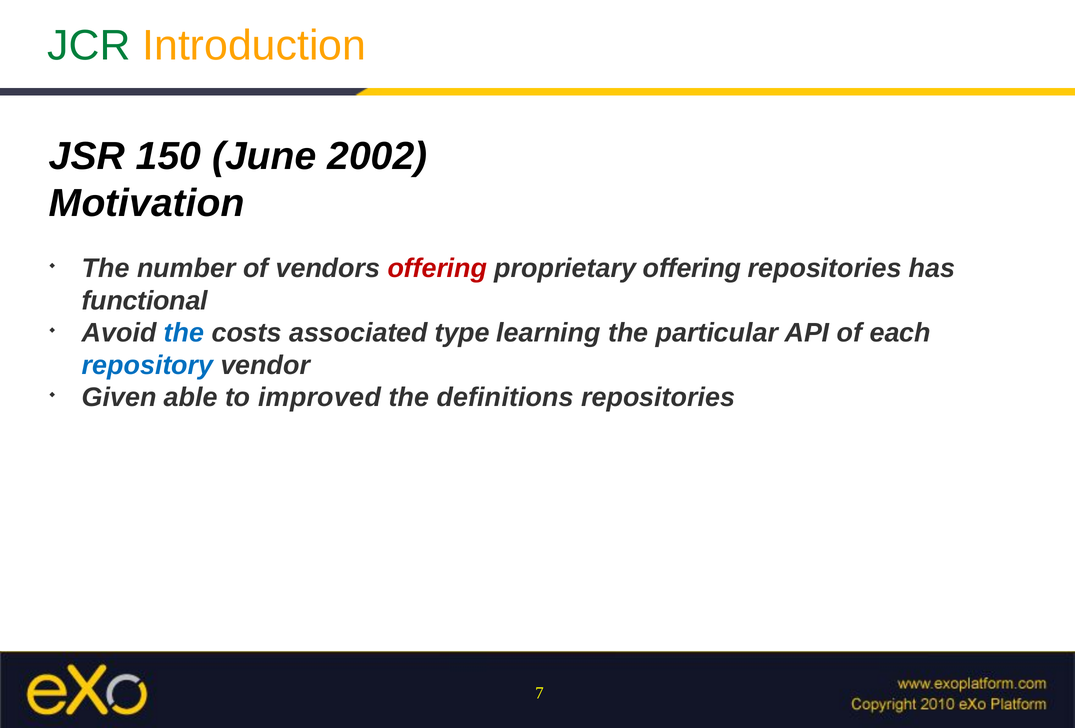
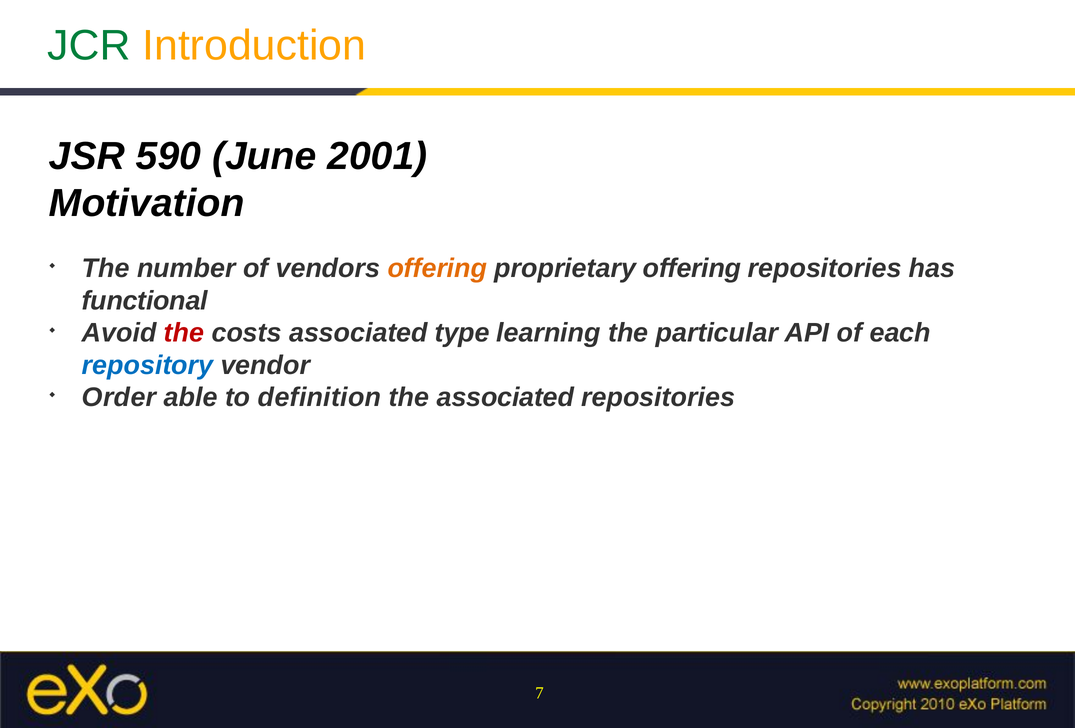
150: 150 -> 590 (169, 156)
2002: 2002 -> 2001 (377, 156)
offering colour: red -> orange (437, 269)
the colour: blue -> red (184, 333)
Given: Given -> Order (119, 398)
improved: improved -> definition (320, 398)
the definitions: definitions -> associated (505, 398)
